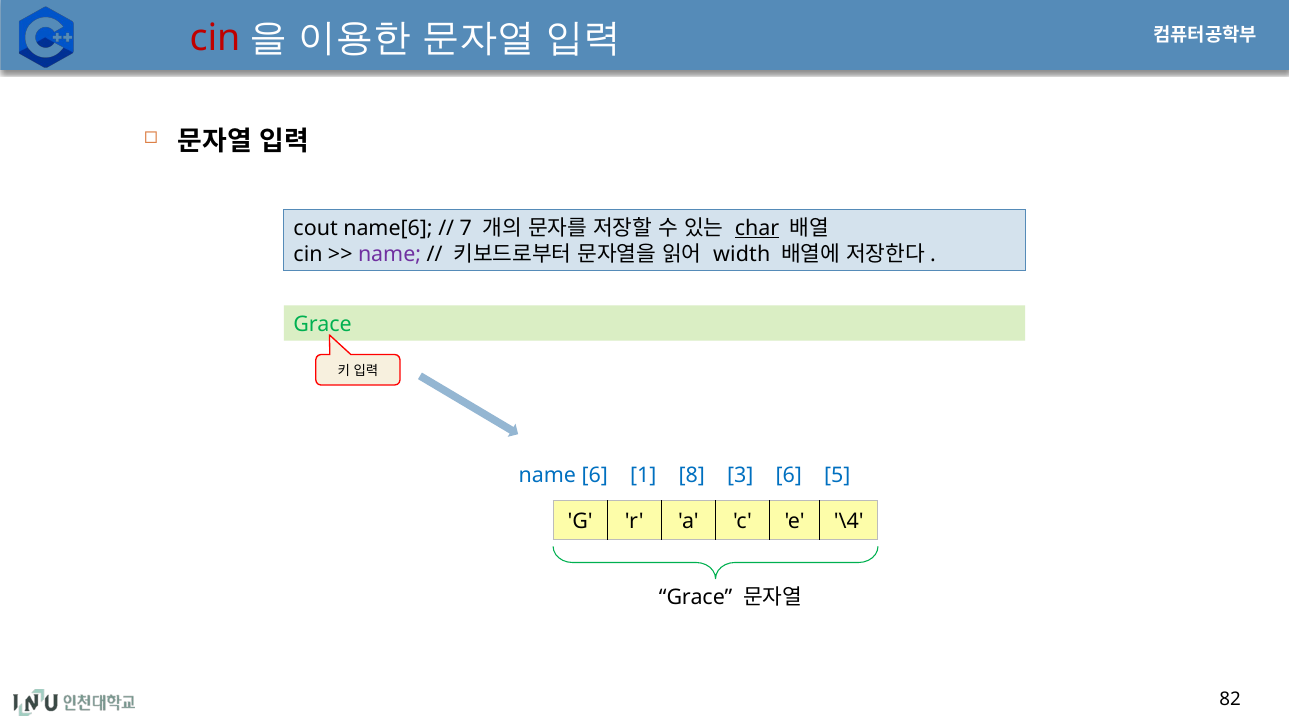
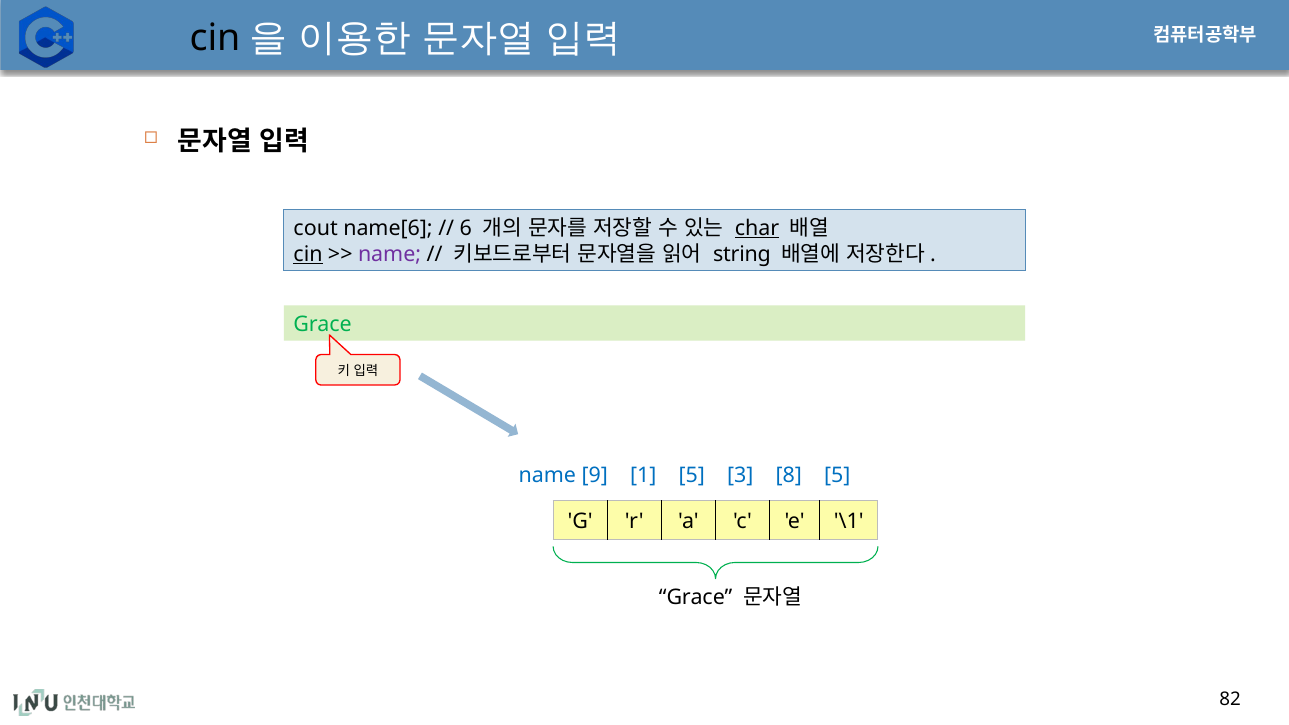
cin colour: red -> black (215, 38)
7: 7 -> 6 (466, 229)
cin underline: none -> present (308, 254)
width: width -> string (742, 254)
name 6: 6 -> 9 (595, 475)
1 8: 8 -> 5 (692, 475)
3 6: 6 -> 8 (789, 475)
\4: \4 -> \1 (849, 521)
